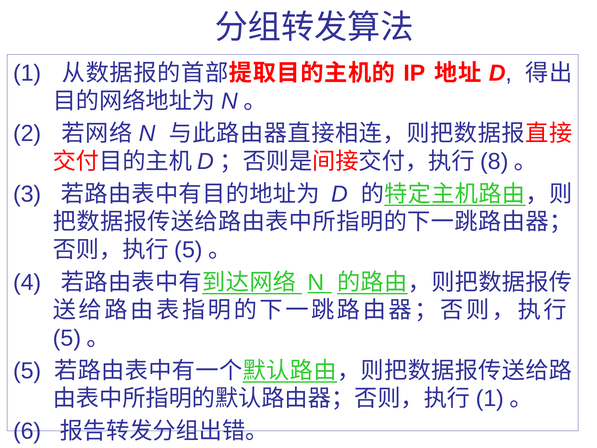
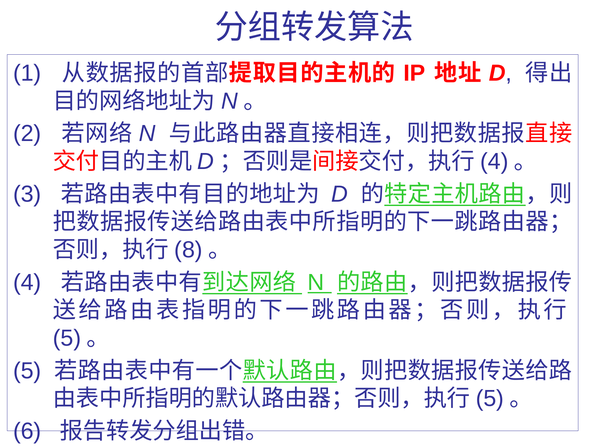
8: 8 -> 4 (494, 161)
5: 5 -> 8 (188, 250)
1: 1 -> 5 (490, 398)
